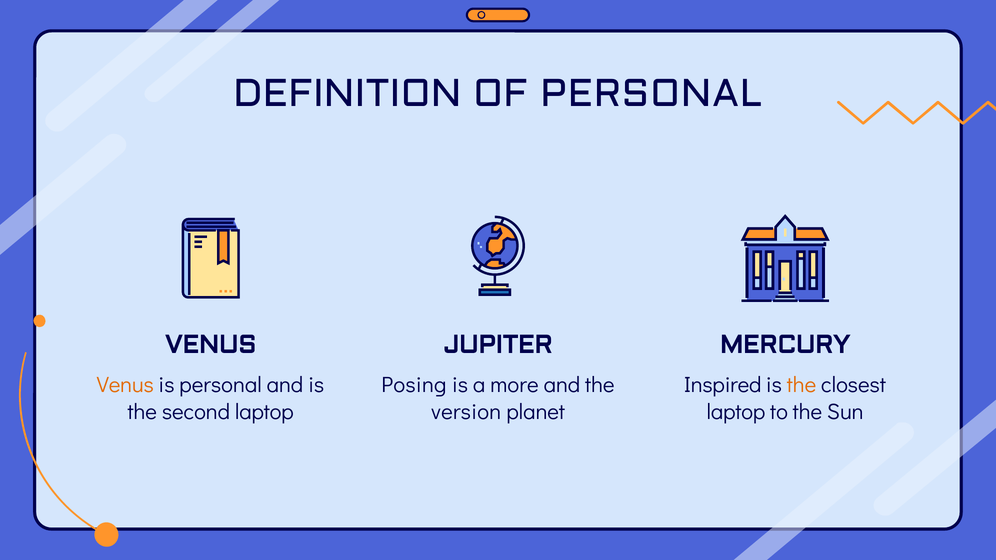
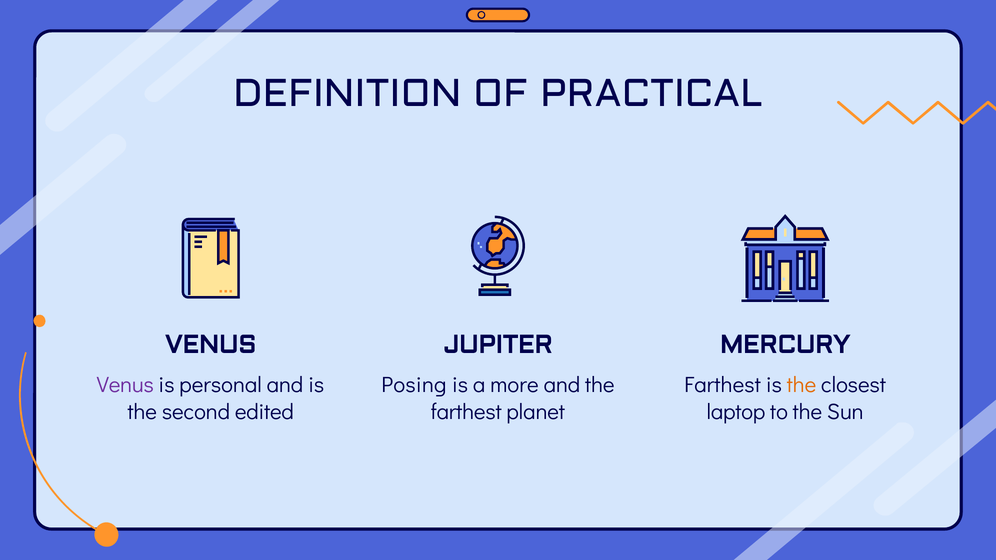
OF PERSONAL: PERSONAL -> PRACTICAL (651, 94)
Venus colour: orange -> purple (125, 385)
Inspired: Inspired -> Farthest (723, 385)
second laptop: laptop -> edited (264, 412)
version: version -> farthest (466, 412)
